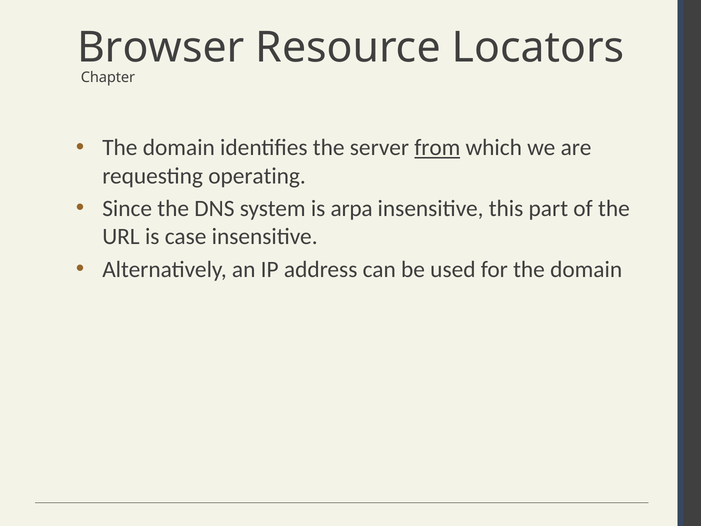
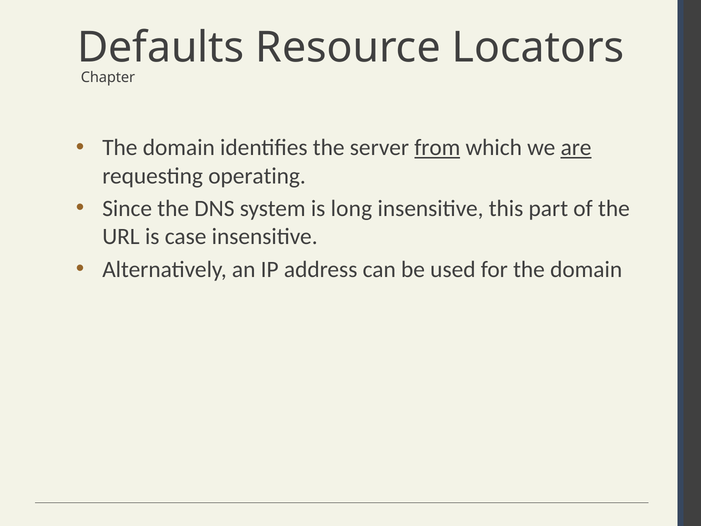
Browser: Browser -> Defaults (161, 47)
are underline: none -> present (576, 148)
arpa: arpa -> long (351, 208)
